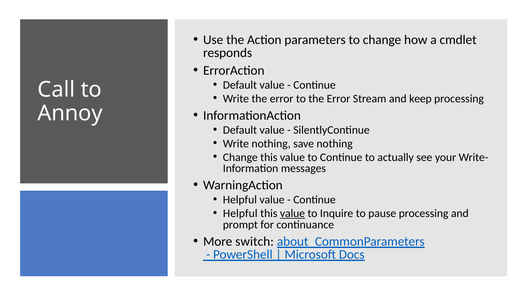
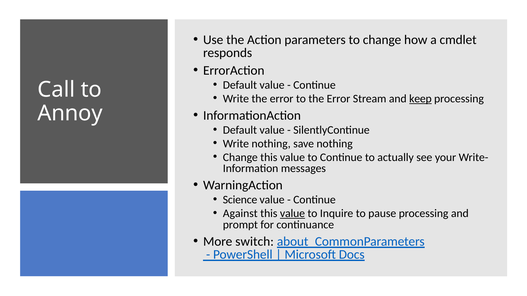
keep underline: none -> present (420, 99)
Helpful: Helpful -> Science (240, 200)
Helpful: Helpful -> Against (240, 214)
